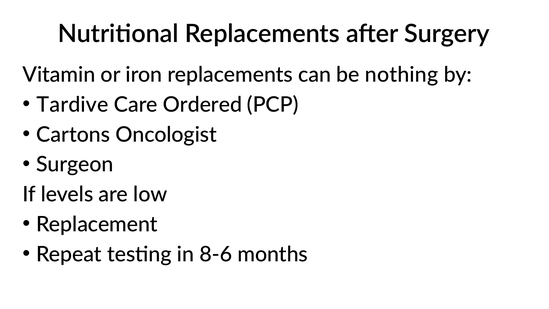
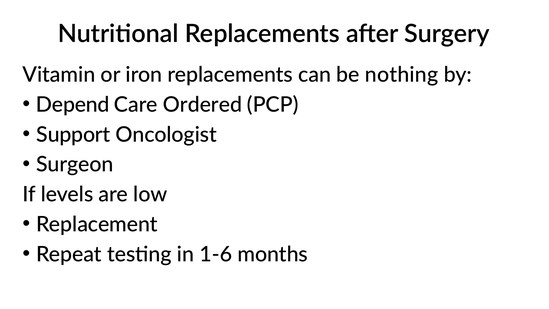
Tardive: Tardive -> Depend (73, 105)
Cartons: Cartons -> Support (73, 135)
8-6: 8-6 -> 1-6 (216, 254)
